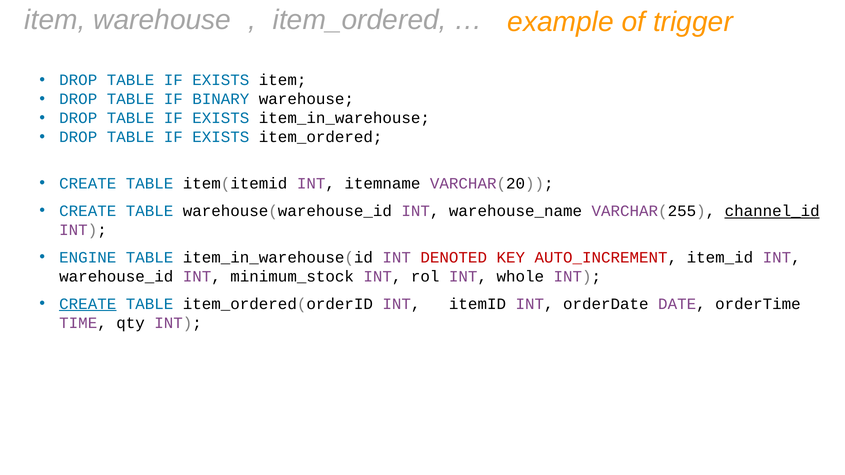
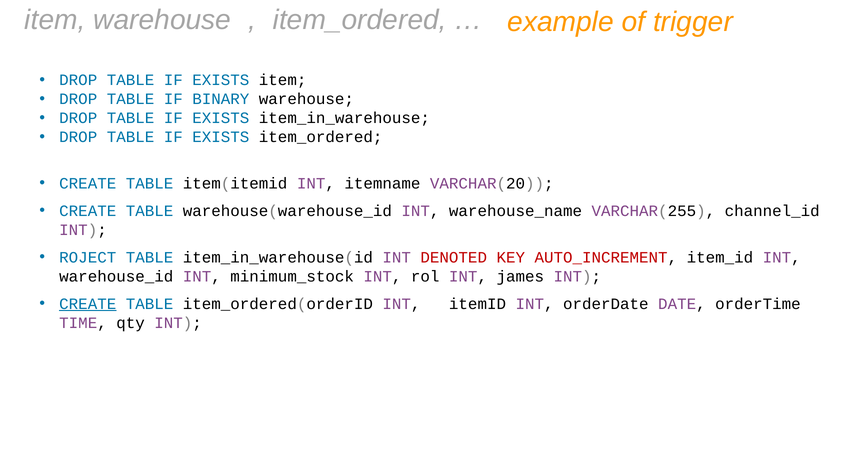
channel_id underline: present -> none (772, 211)
ENGINE: ENGINE -> ROJECT (88, 258)
whole: whole -> james (520, 277)
